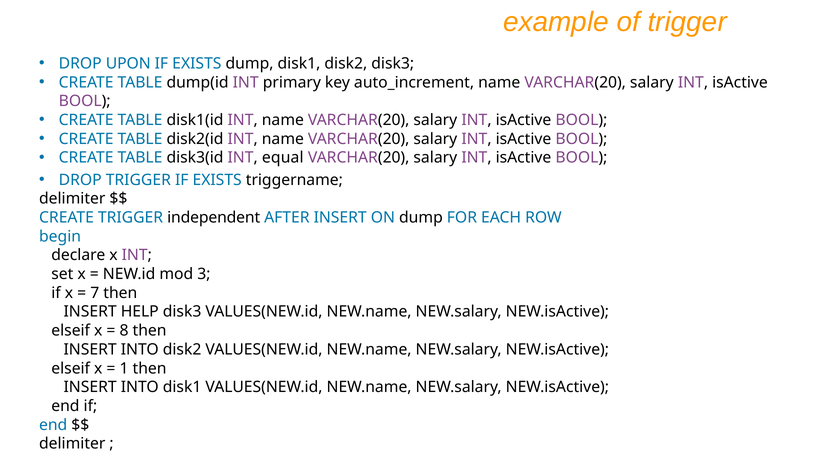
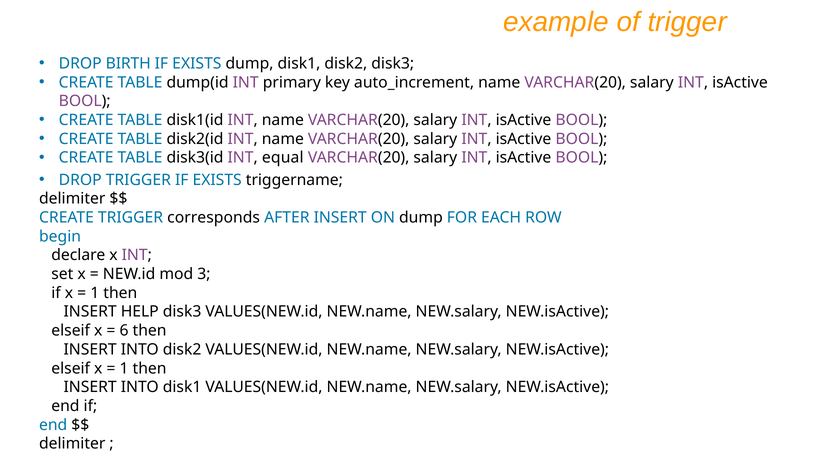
UPON: UPON -> BIRTH (128, 64)
independent: independent -> corresponds (214, 218)
7: 7 -> 1 (95, 293)
8: 8 -> 6 (124, 331)
